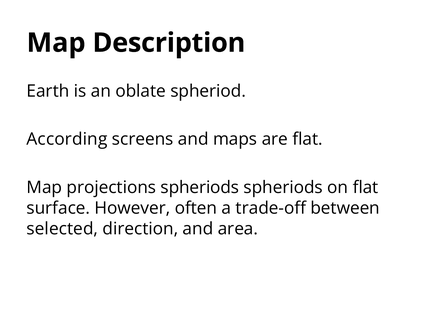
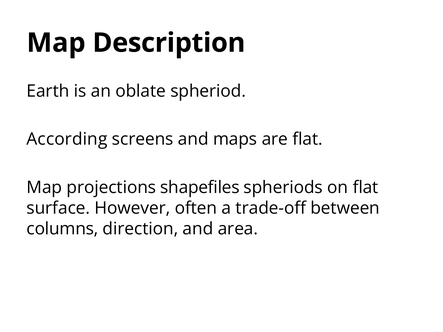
projections spheriods: spheriods -> shapefiles (200, 188)
selected: selected -> columns (62, 229)
